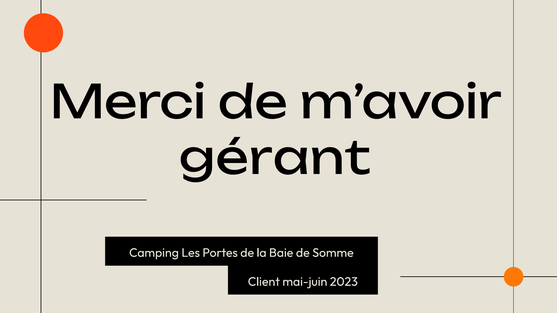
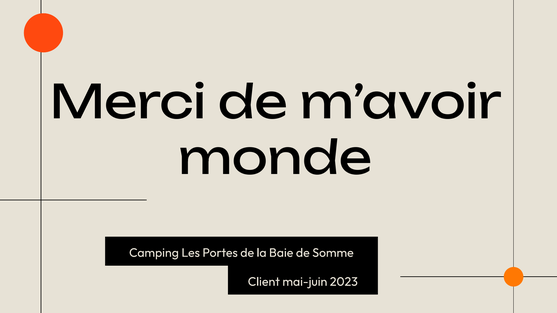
gérant: gérant -> monde (275, 159)
